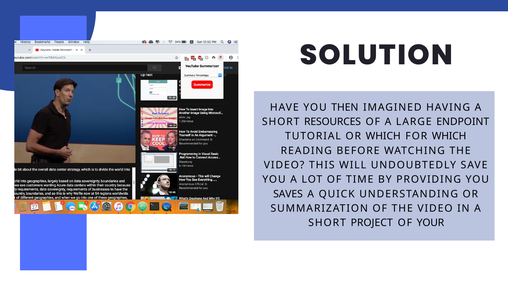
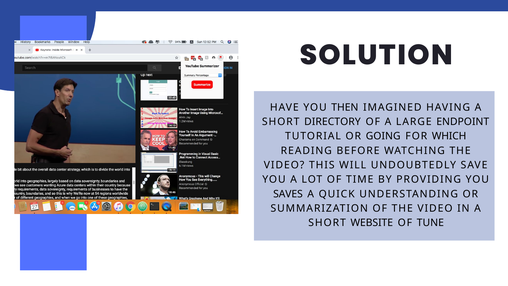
RESOURCES: RESOURCES -> DIRECTORY (332, 122)
OR WHICH: WHICH -> GOING (383, 136)
PROJECT: PROJECT -> WEBSITE (372, 223)
YOUR: YOUR -> TUNE (430, 223)
